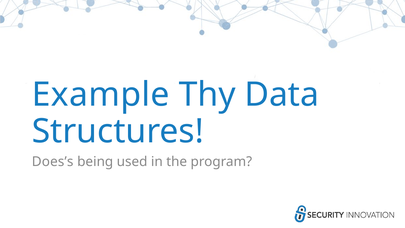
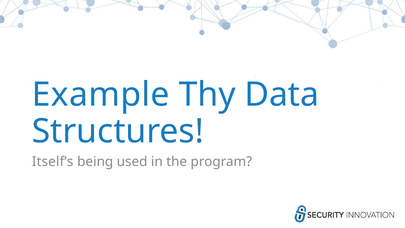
Does’s: Does’s -> Itself’s (53, 162)
